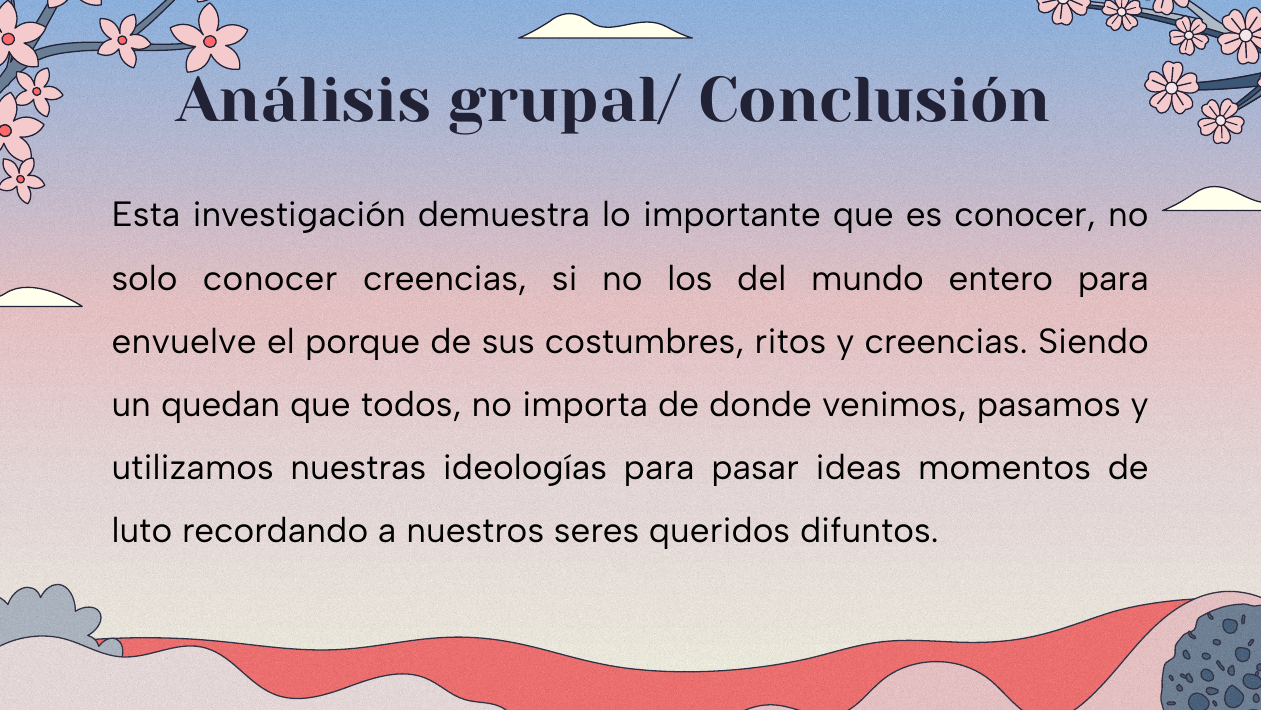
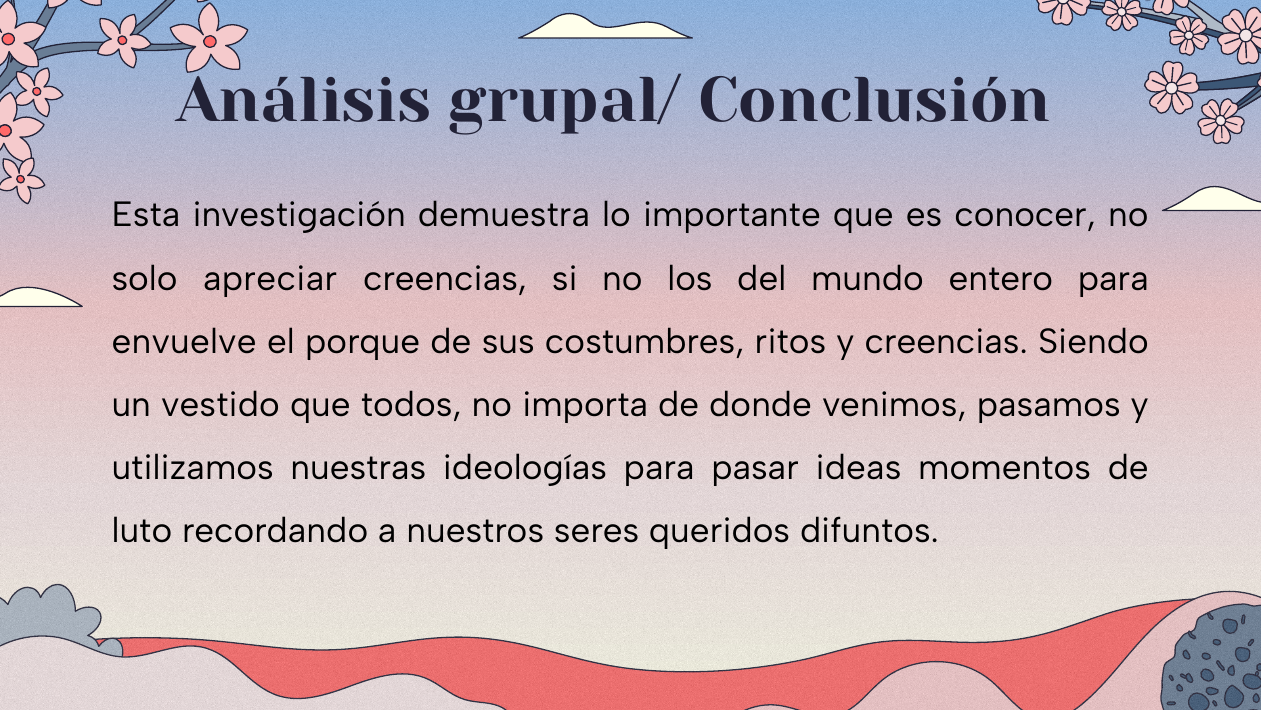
solo conocer: conocer -> apreciar (270, 278)
quedan: quedan -> vestido (220, 404)
